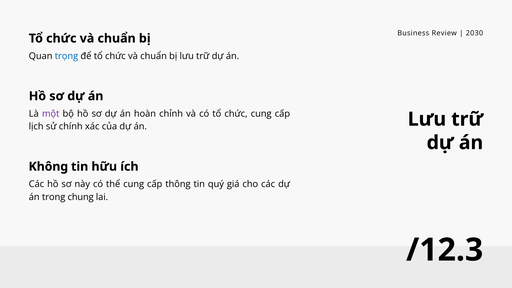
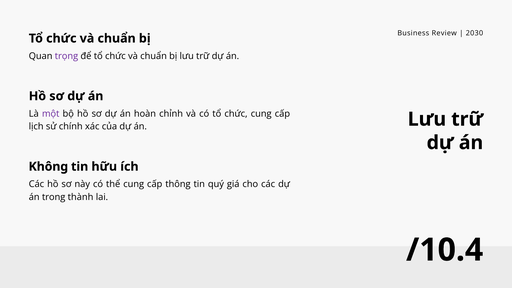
trọng colour: blue -> purple (66, 56)
chung: chung -> thành (81, 197)
/12.3: /12.3 -> /10.4 (445, 250)
